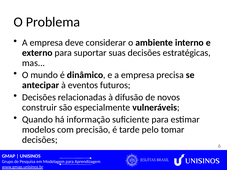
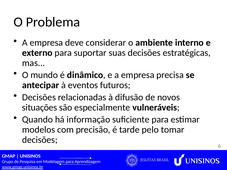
construir: construir -> situações (40, 108)
